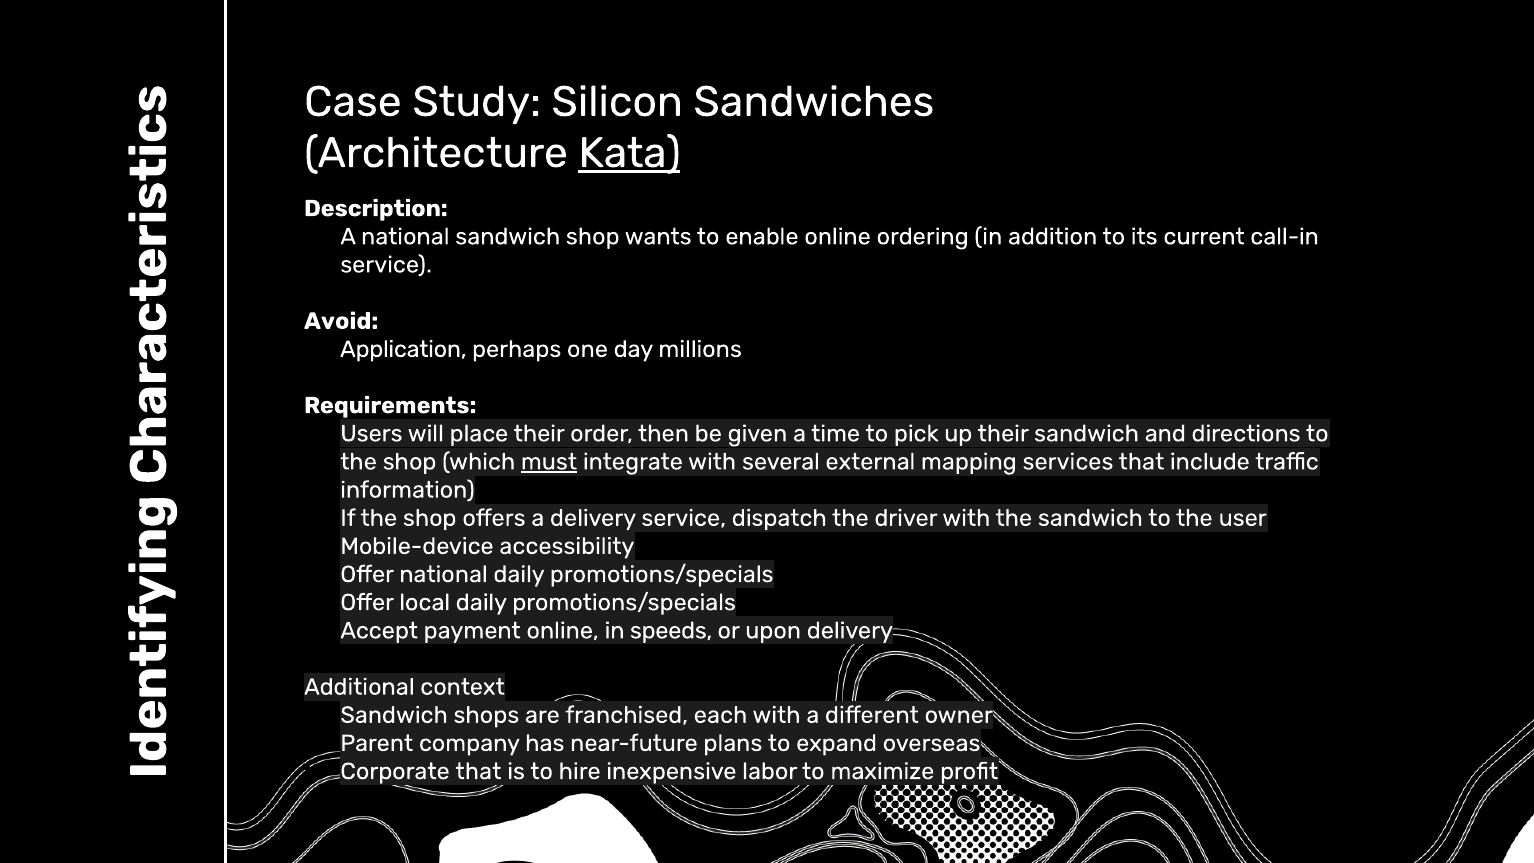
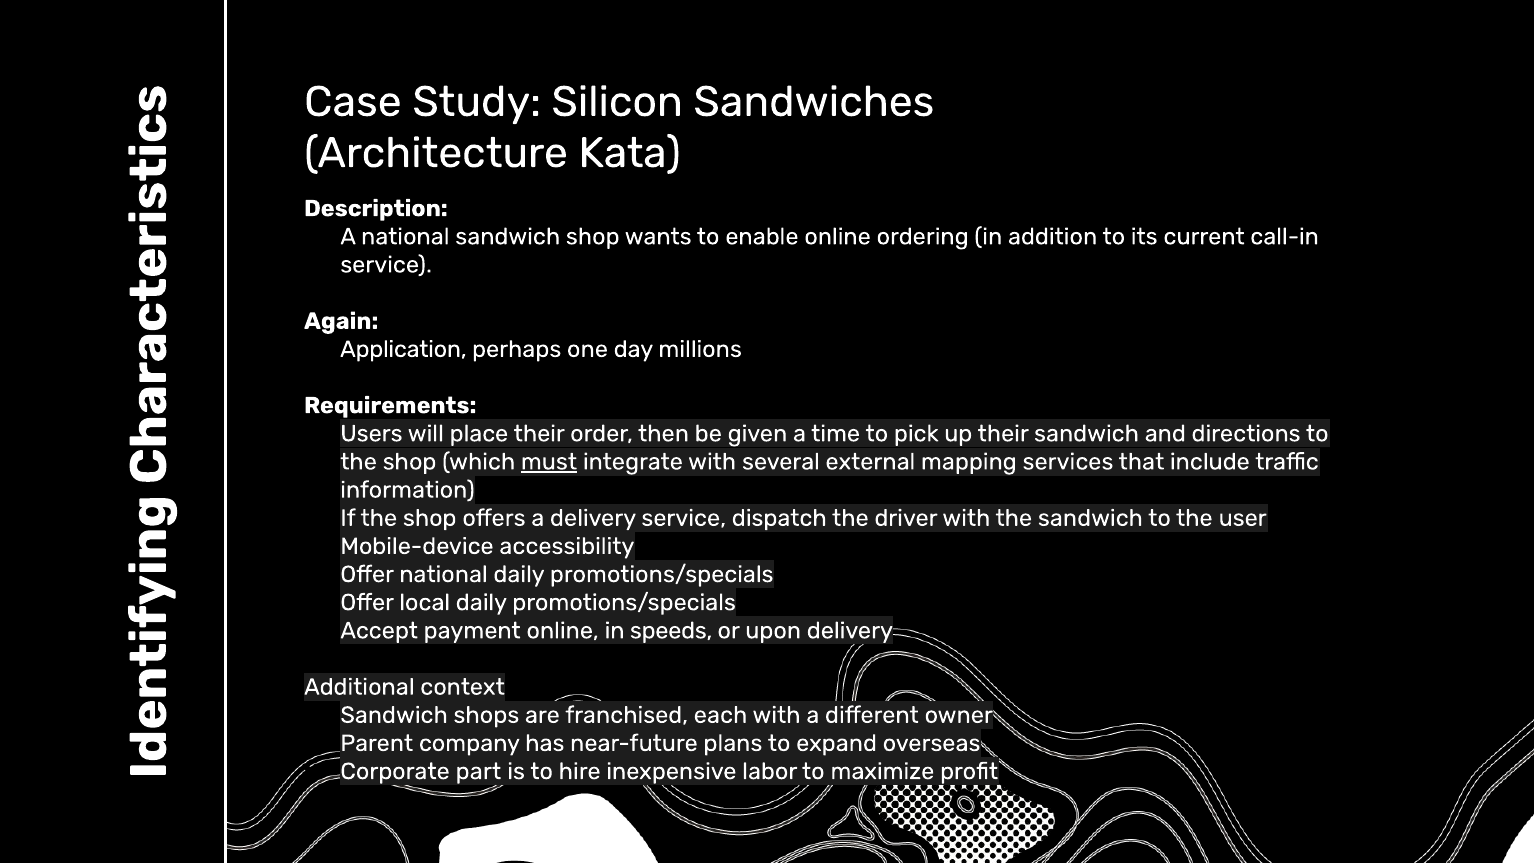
Kata underline: present -> none (630, 153)
Avoid: Avoid -> Again (341, 321)
Corporate that: that -> part (478, 771)
